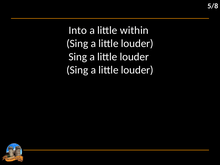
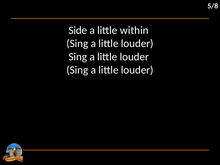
Into: Into -> Side (78, 30)
